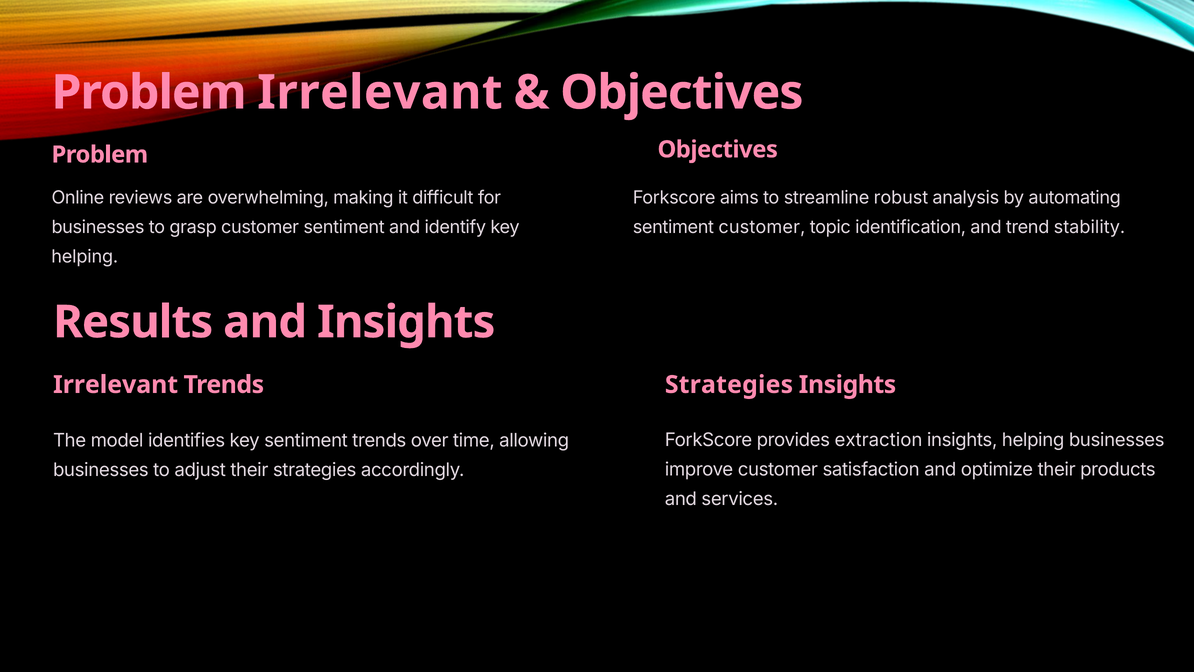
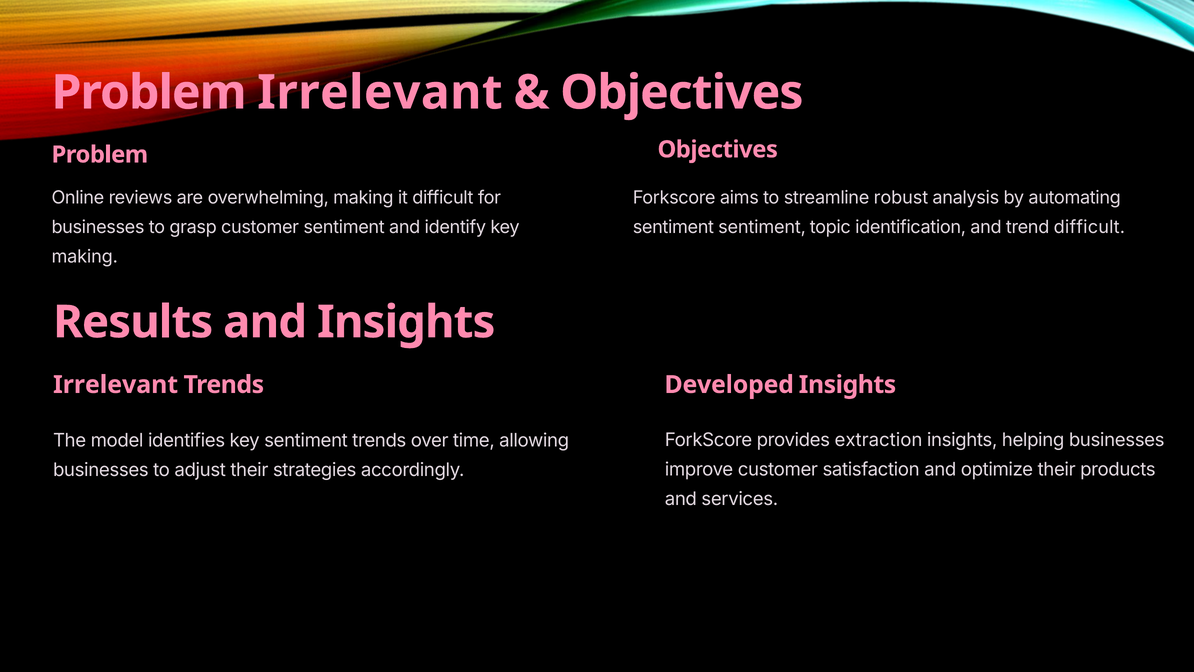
sentiment customer: customer -> sentiment (762, 227)
trend stability: stability -> difficult (1089, 227)
helping: helping -> making (85, 257)
Strategies: Strategies -> Developed (729, 385)
